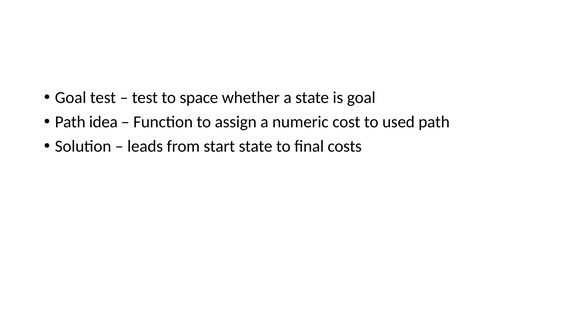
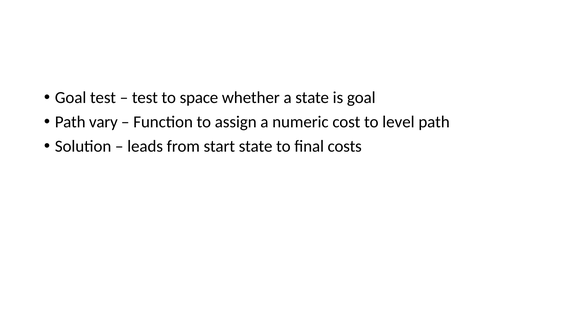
idea: idea -> vary (103, 122)
used: used -> level (398, 122)
